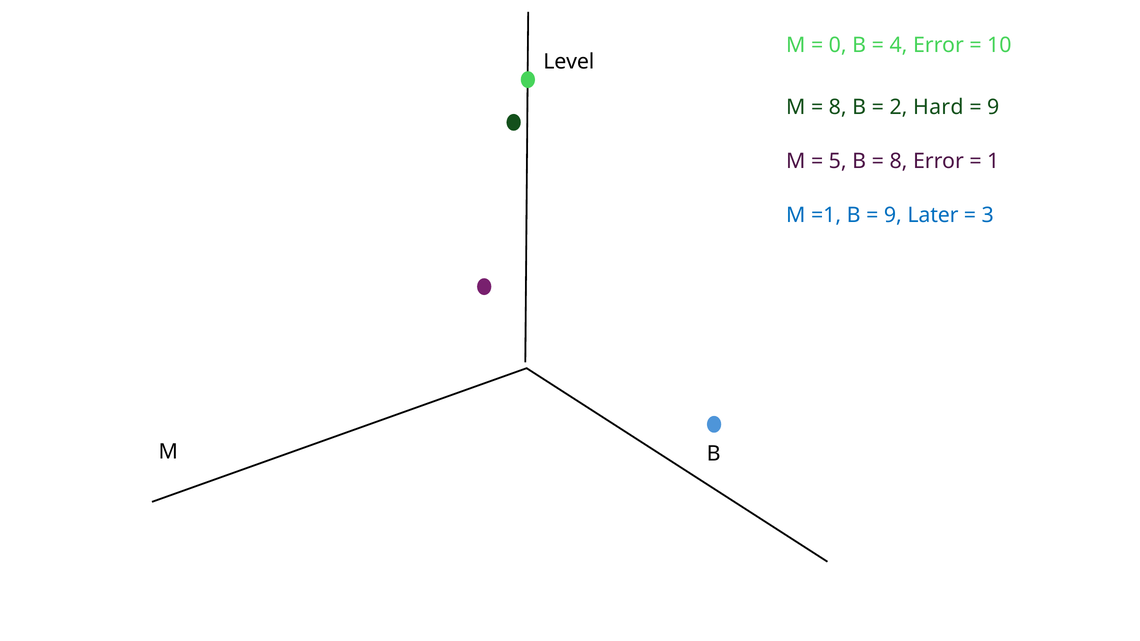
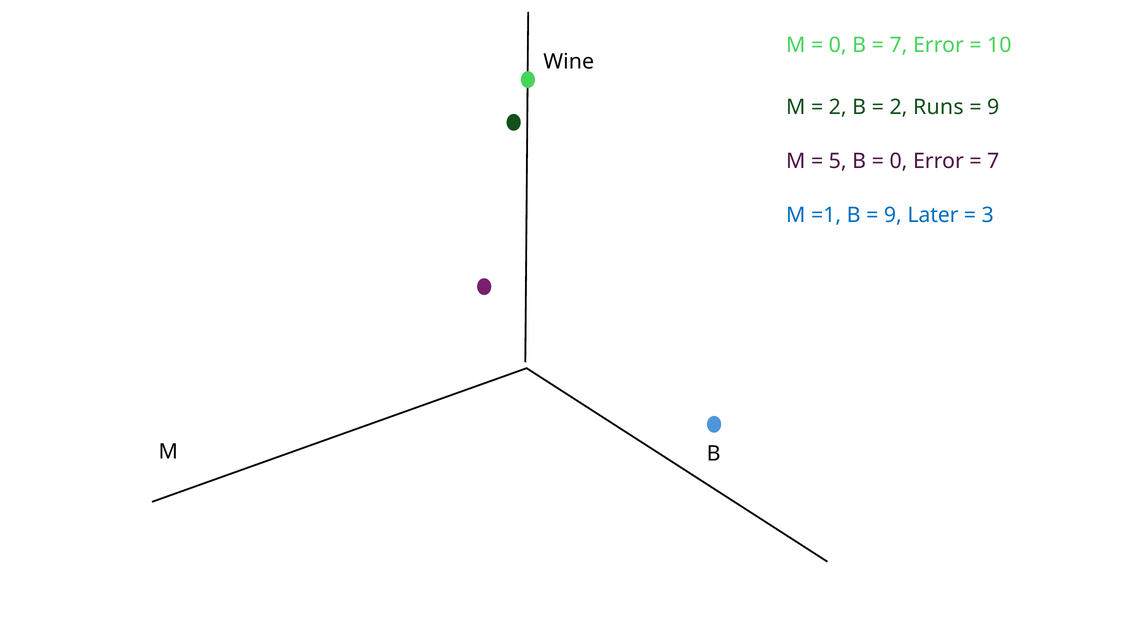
4: 4 -> 7 (898, 45)
Level: Level -> Wine (569, 62)
8: 8 -> 2 (838, 107)
Hard: Hard -> Runs (938, 107)
8: 8 -> 0 (898, 161)
1: 1 -> 7 (993, 161)
